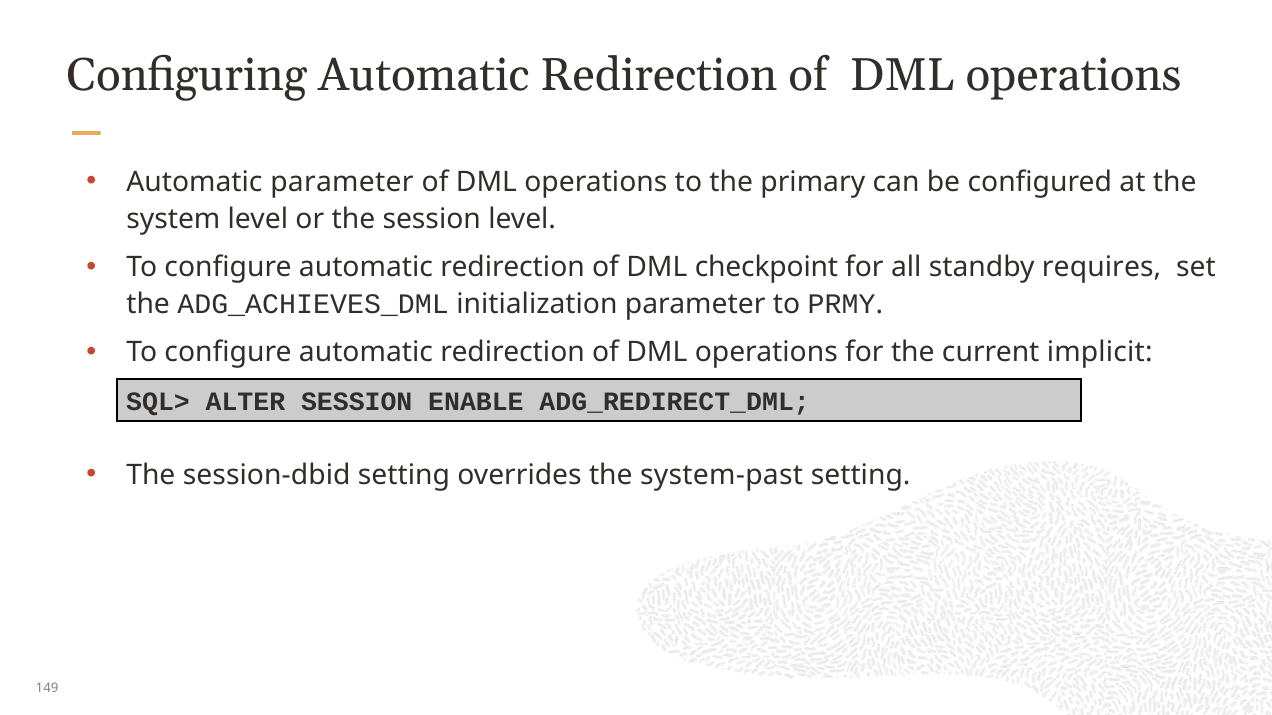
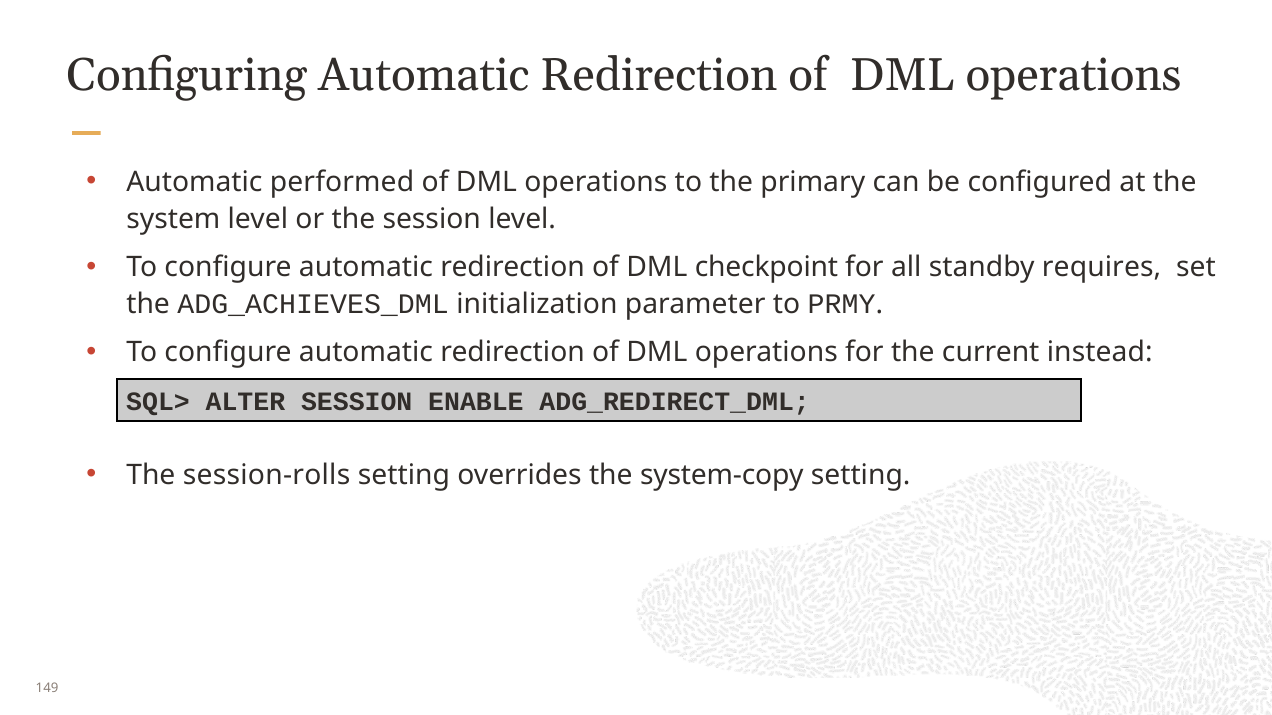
Automatic parameter: parameter -> performed (342, 182)
implicit: implicit -> instead (1100, 353)
session-dbid: session-dbid -> session-rolls (267, 475)
system-past: system-past -> system-copy (722, 475)
